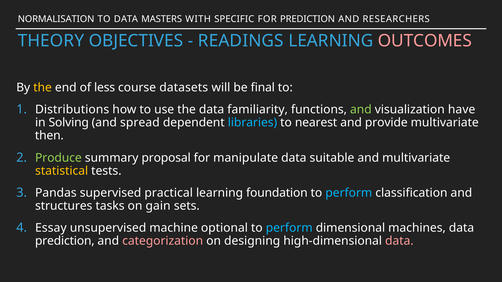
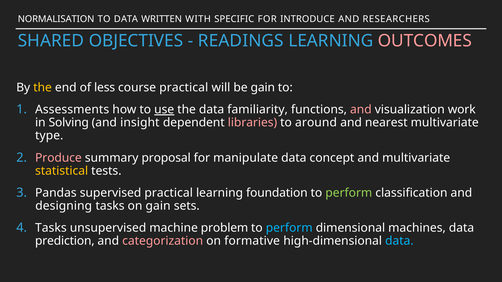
MASTERS: MASTERS -> WRITTEN (162, 19)
FOR PREDICTION: PREDICTION -> INTRODUCE (307, 19)
THEORY: THEORY -> SHARED (51, 41)
course datasets: datasets -> practical (184, 88)
be final: final -> gain (263, 88)
Distributions: Distributions -> Assessments (72, 110)
use underline: none -> present (164, 110)
and colour: light green -> pink (361, 110)
have: have -> work (462, 110)
spread: spread -> insight (140, 123)
libraries colour: light blue -> pink (252, 123)
nearest: nearest -> around (316, 123)
provide: provide -> nearest (386, 123)
then: then -> type (49, 136)
Produce colour: light green -> pink (58, 158)
suitable: suitable -> concept (332, 158)
perform colour: light blue -> light green (349, 193)
structures: structures -> designing (64, 206)
Essay: Essay -> Tasks (51, 228)
optional: optional -> problem (225, 228)
designing: designing -> formative (252, 241)
data colour: pink -> light blue (399, 241)
